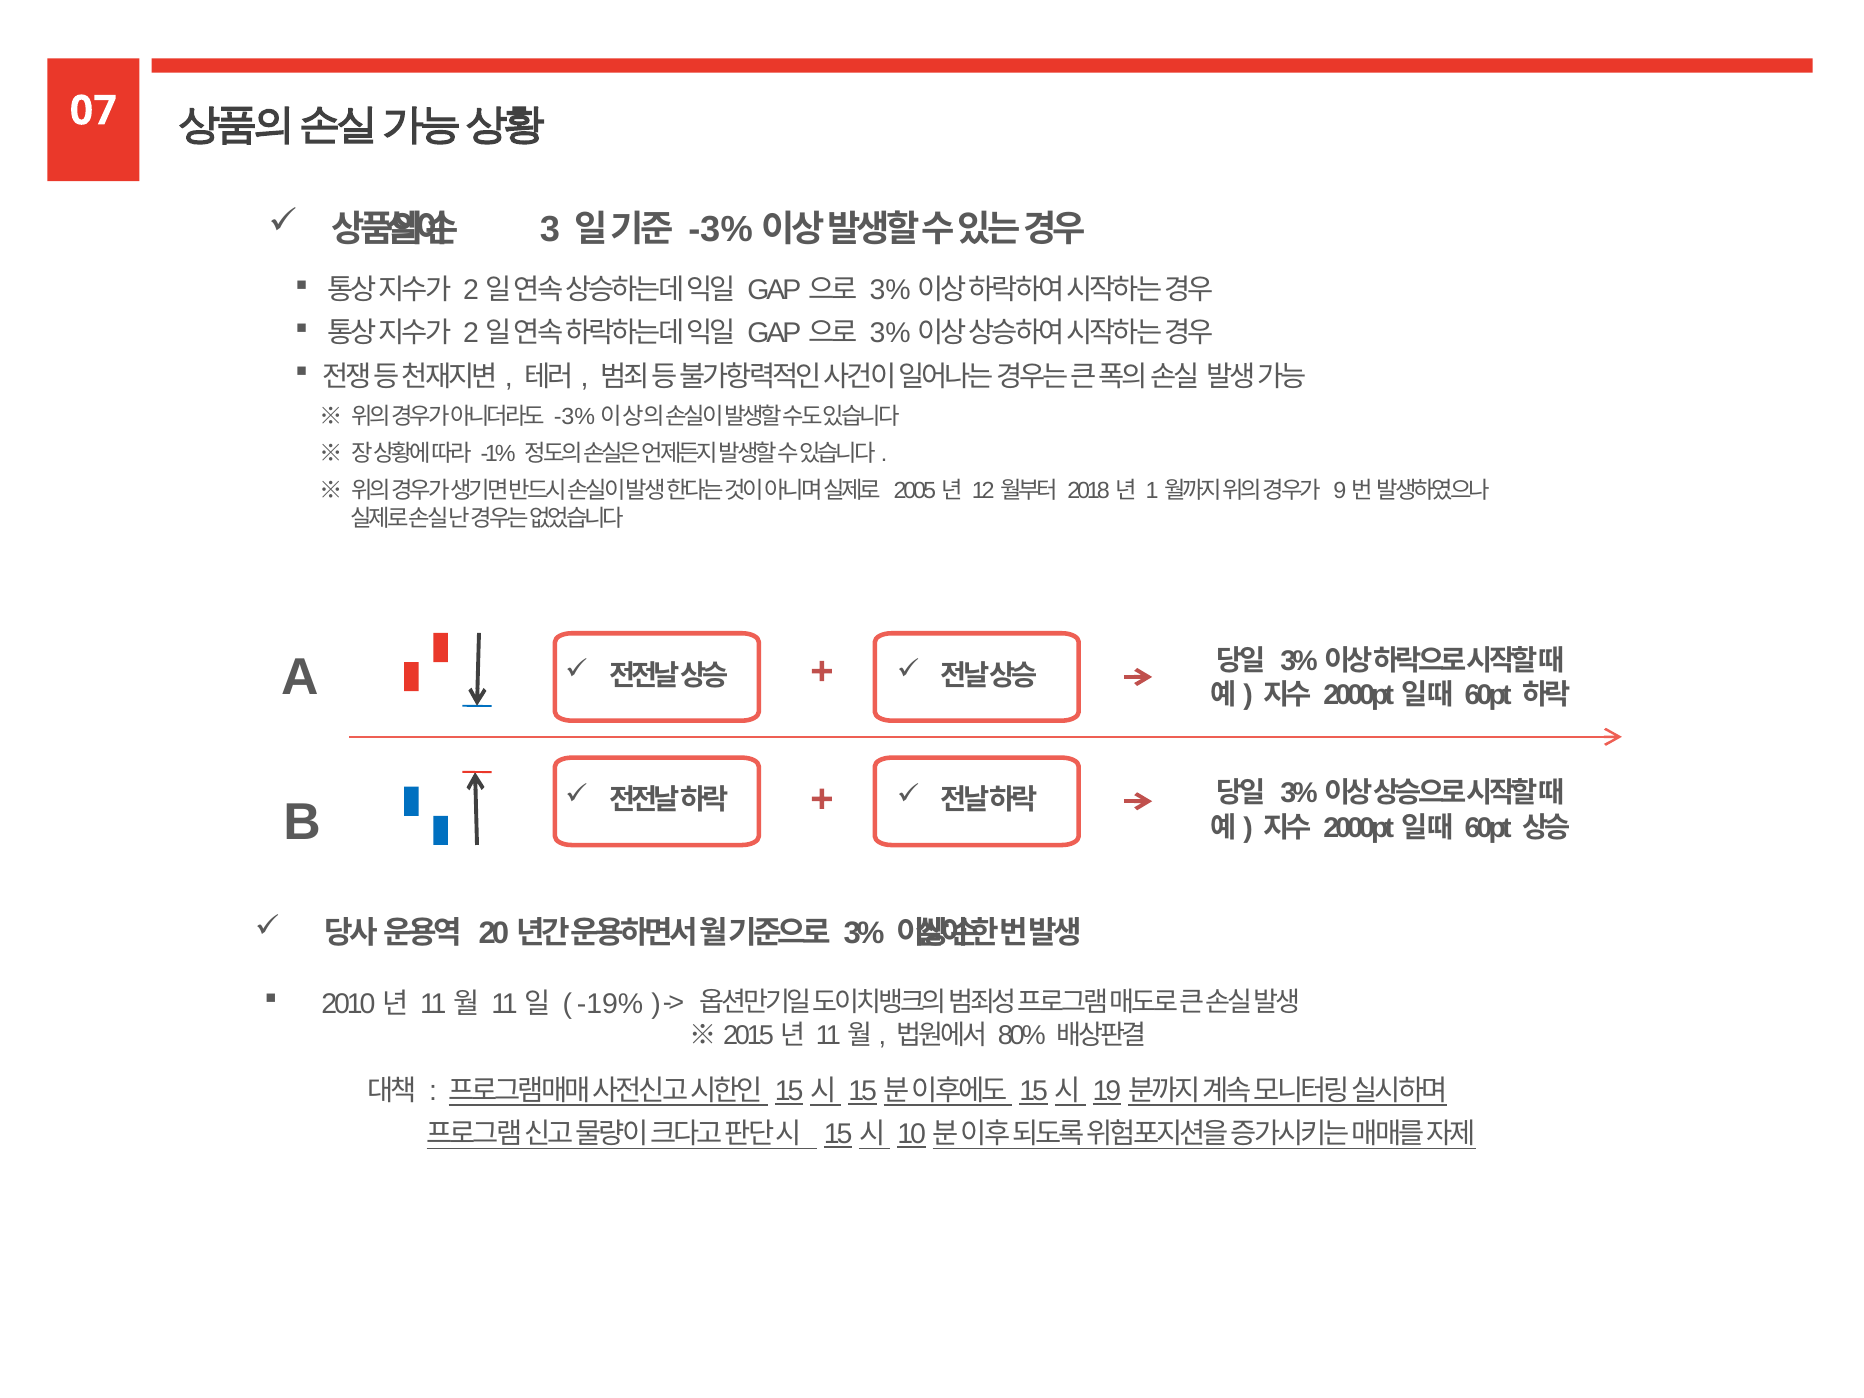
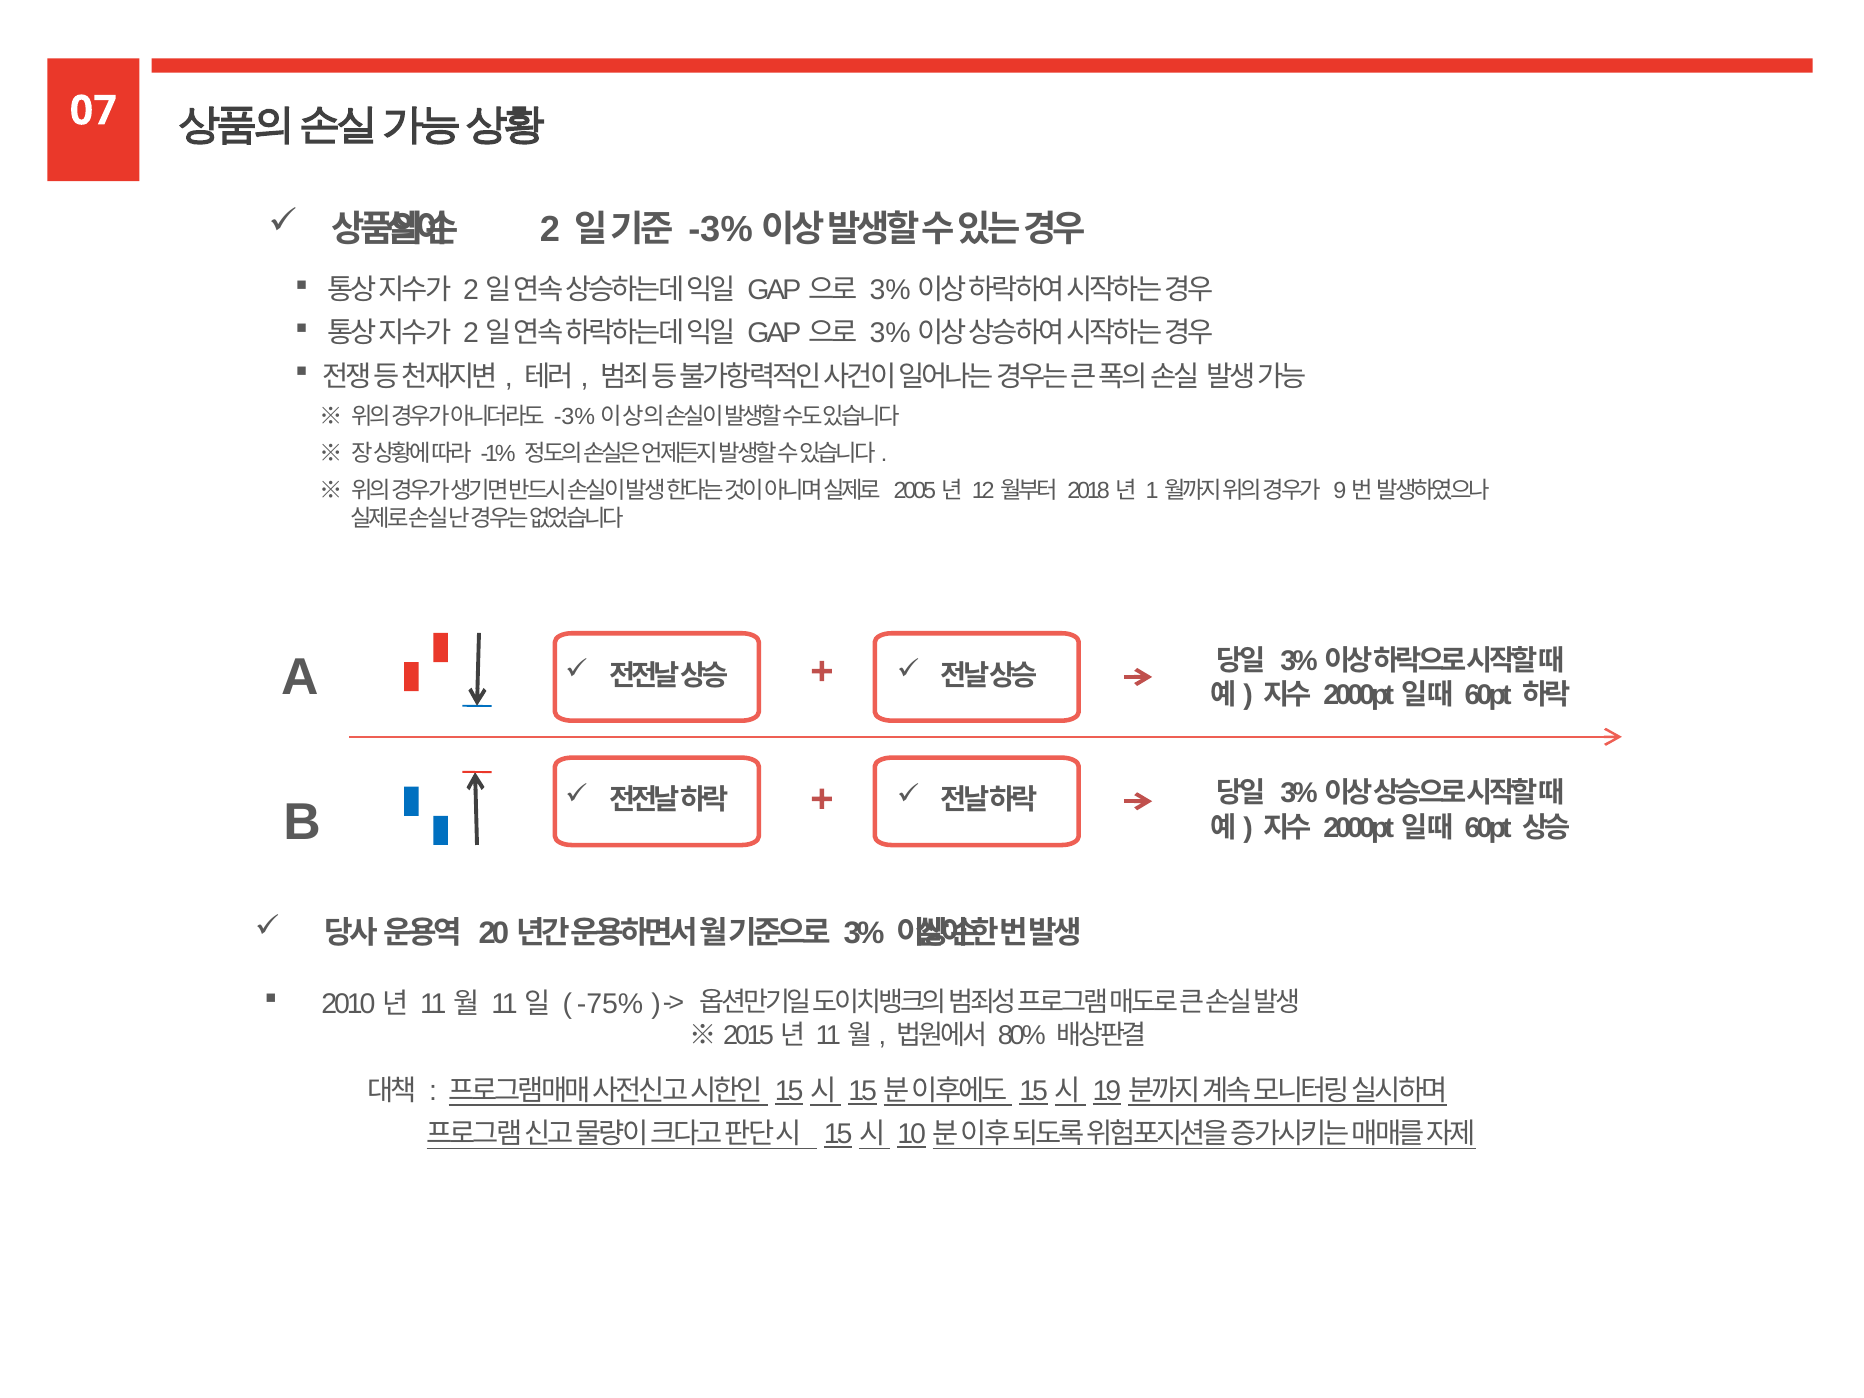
3: 3 -> 2 (550, 229)
-19%: -19% -> -75% (610, 1004)
